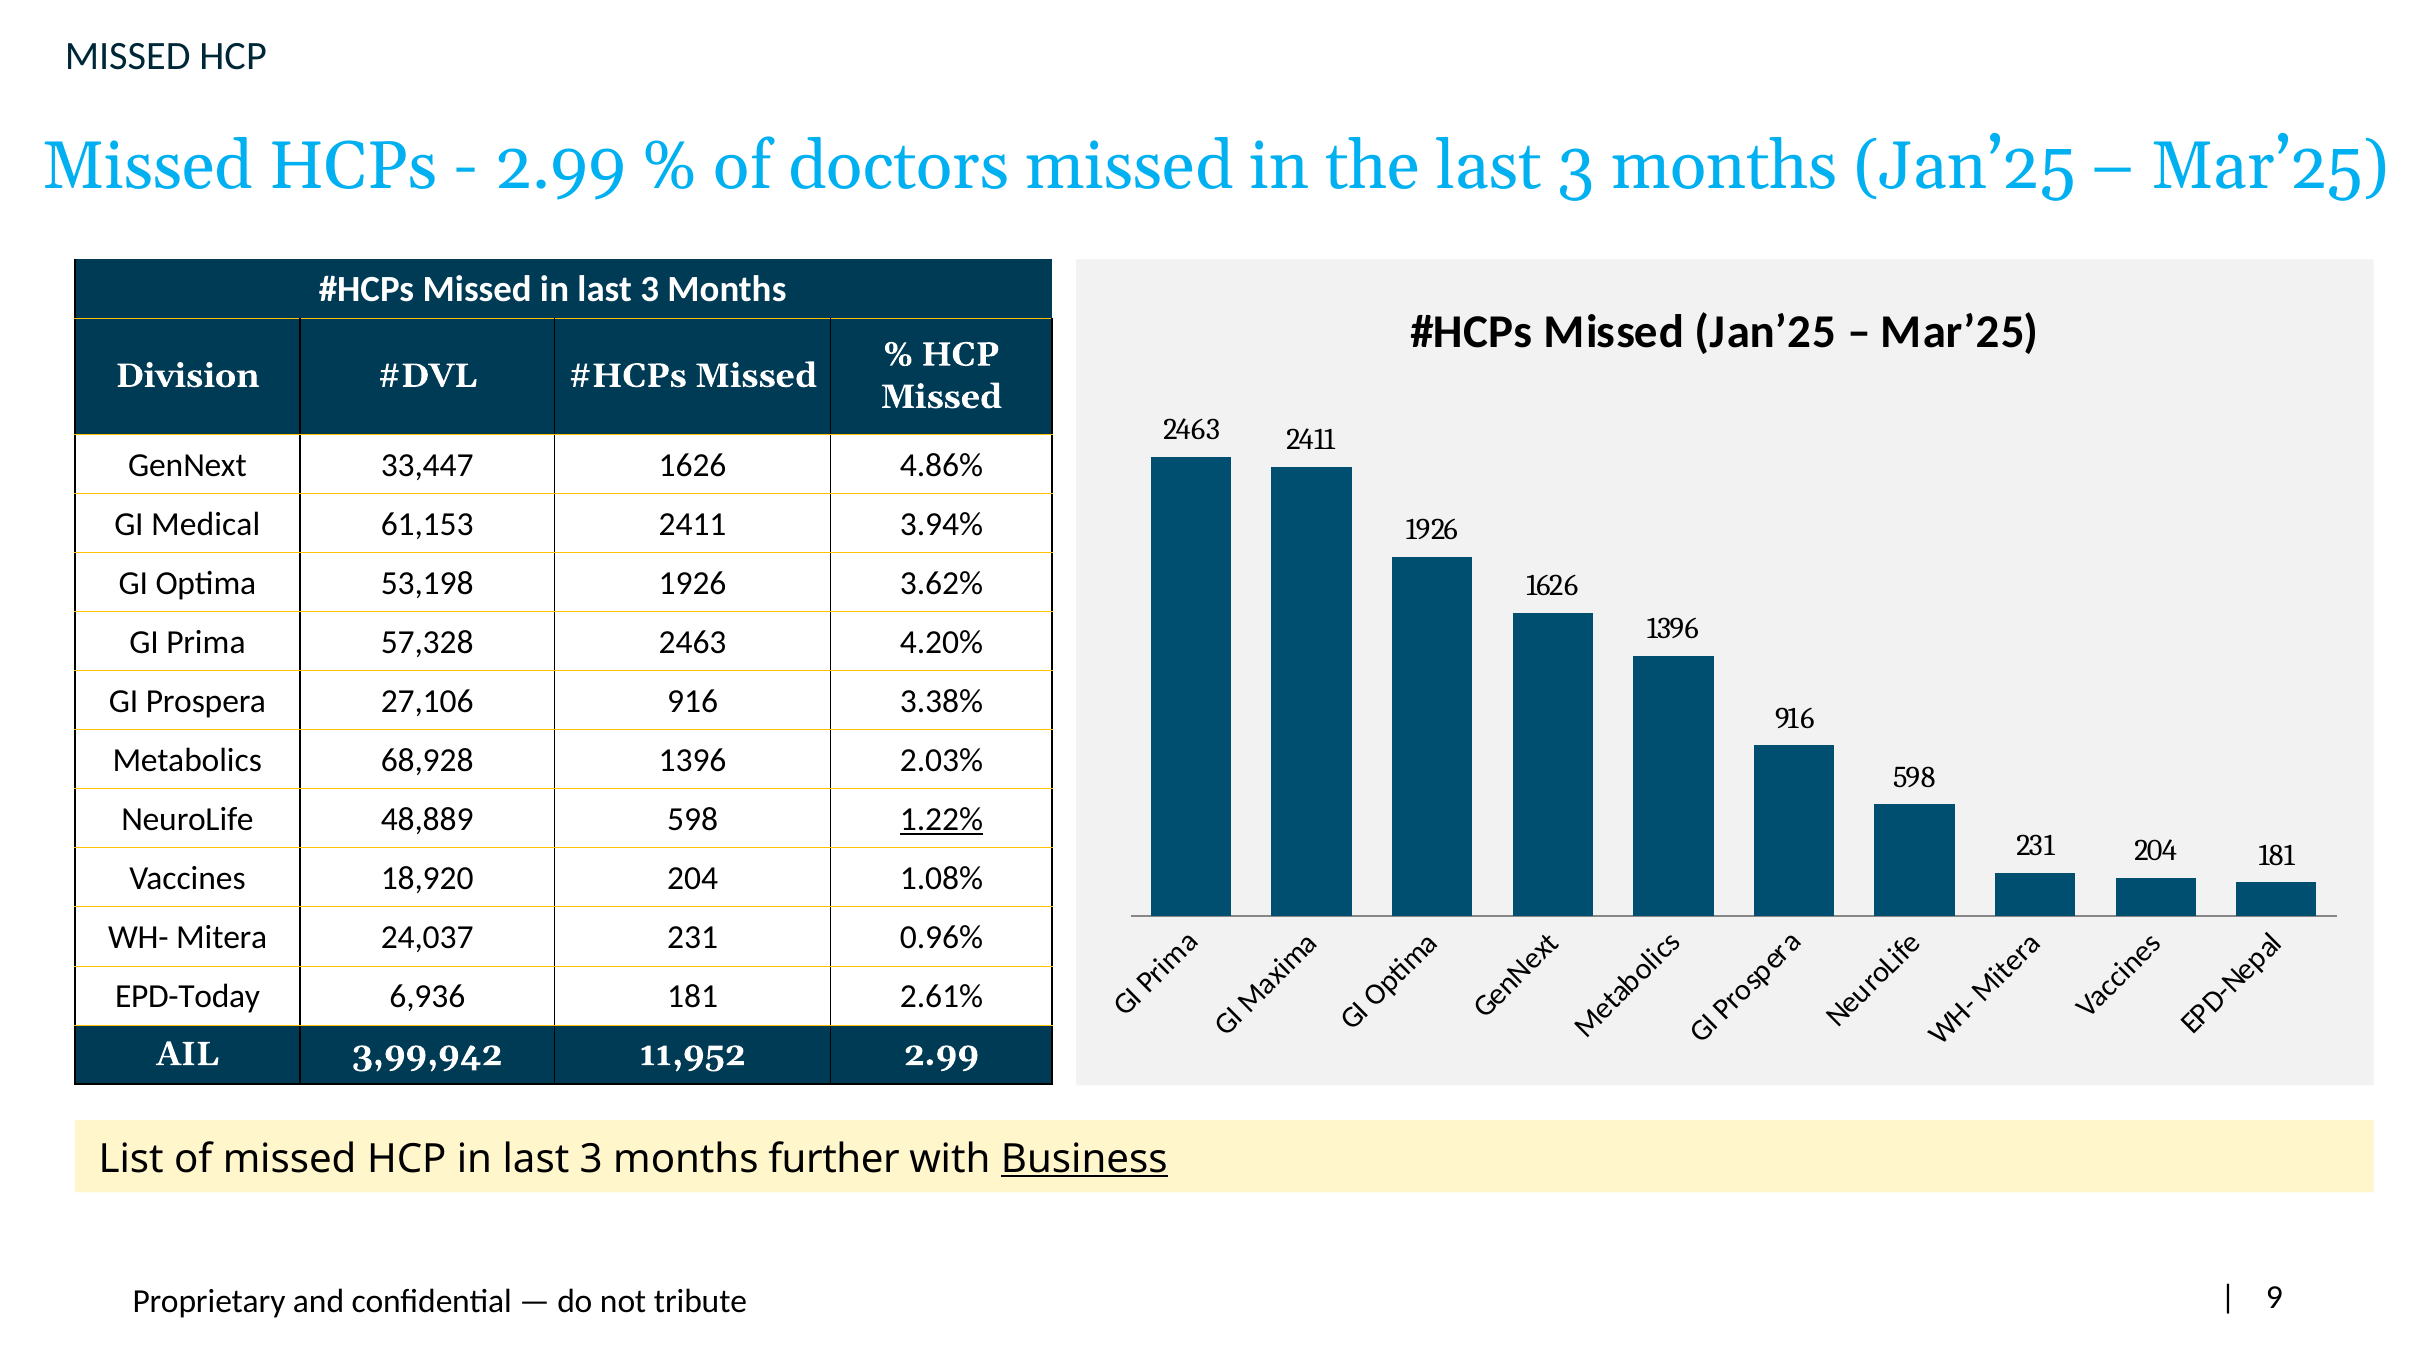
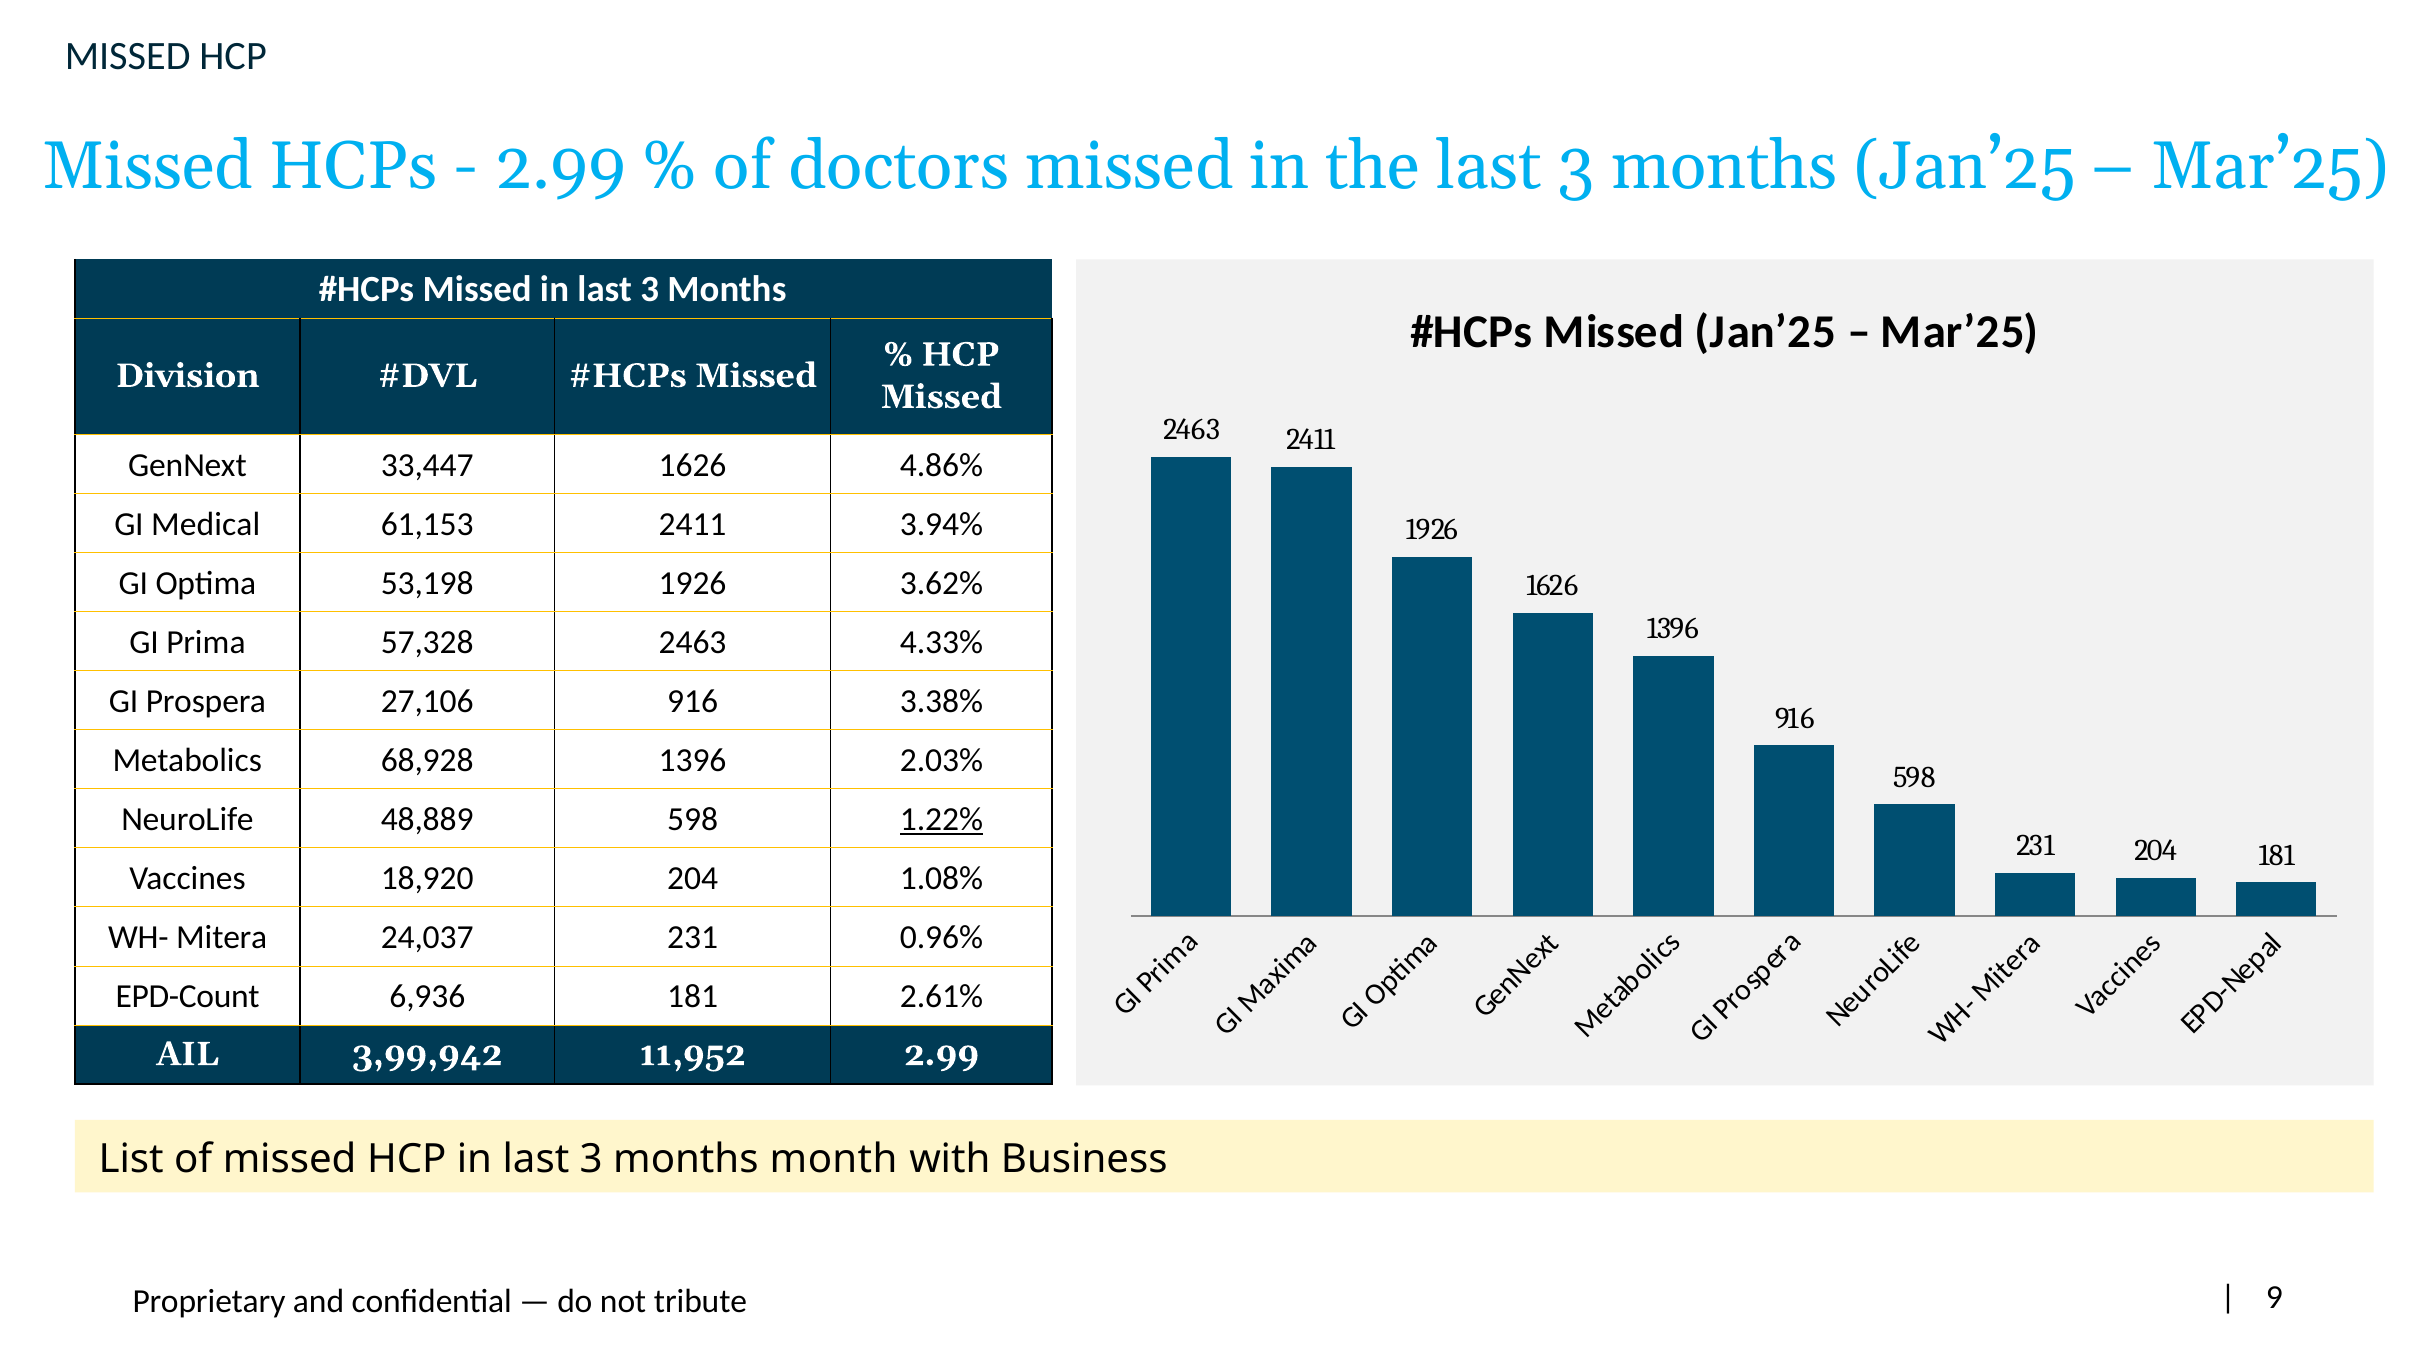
4.20%: 4.20% -> 4.33% (941, 642)
EPD-Today: EPD-Today -> EPD-Count (188, 996)
further: further -> month (834, 1158)
Business underline: present -> none (1084, 1158)
